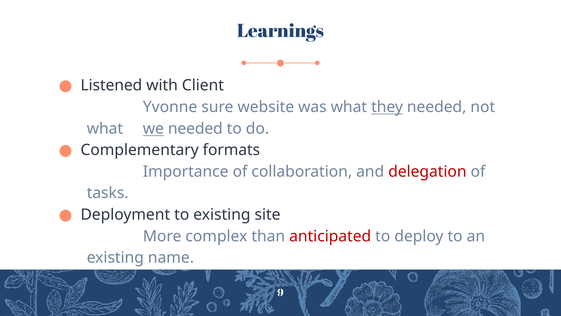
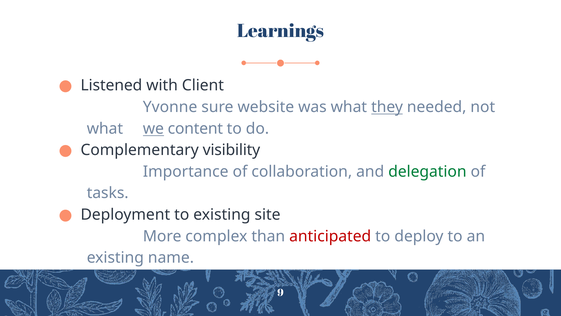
we needed: needed -> content (195, 128)
formats: formats -> visibility (231, 150)
delegation colour: red -> green (427, 171)
